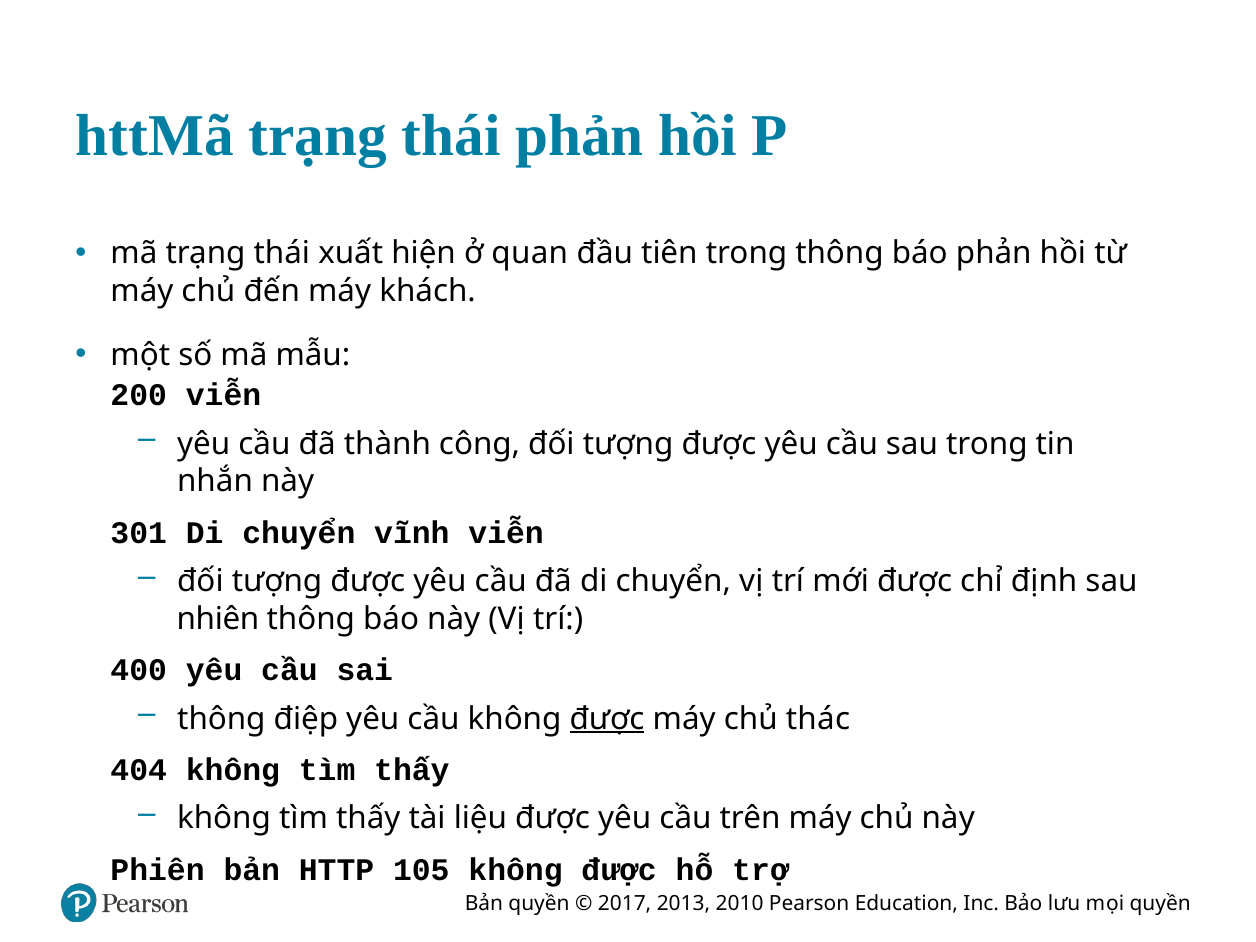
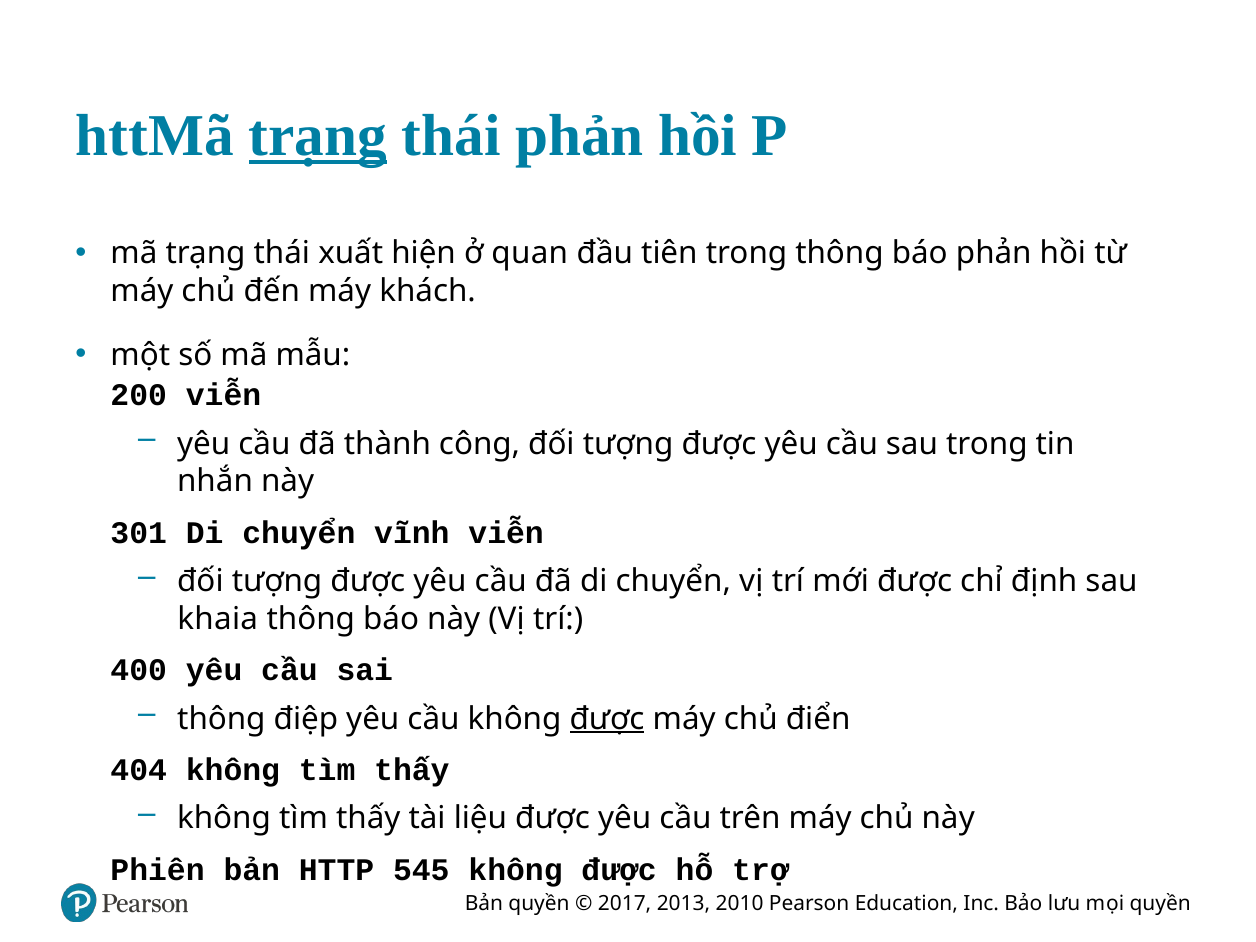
trạng underline: none -> present (318, 136)
nhiên: nhiên -> khaia (218, 619)
thác: thác -> điển (818, 719)
105: 105 -> 545 (421, 870)
